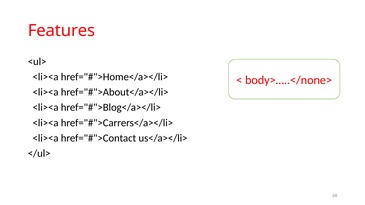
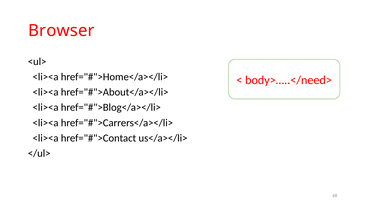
Features: Features -> Browser (61, 31)
body>…..</none>: body>…..</none> -> body>…..</need> (289, 80)
